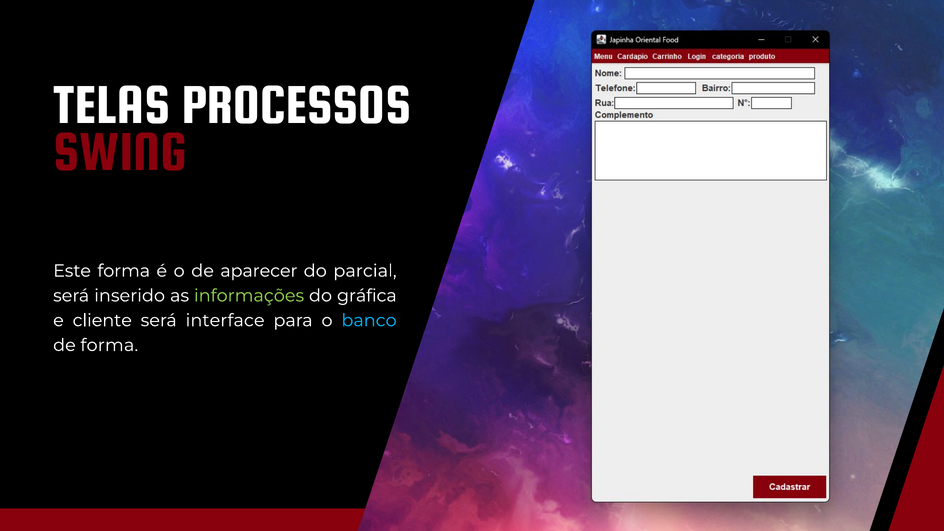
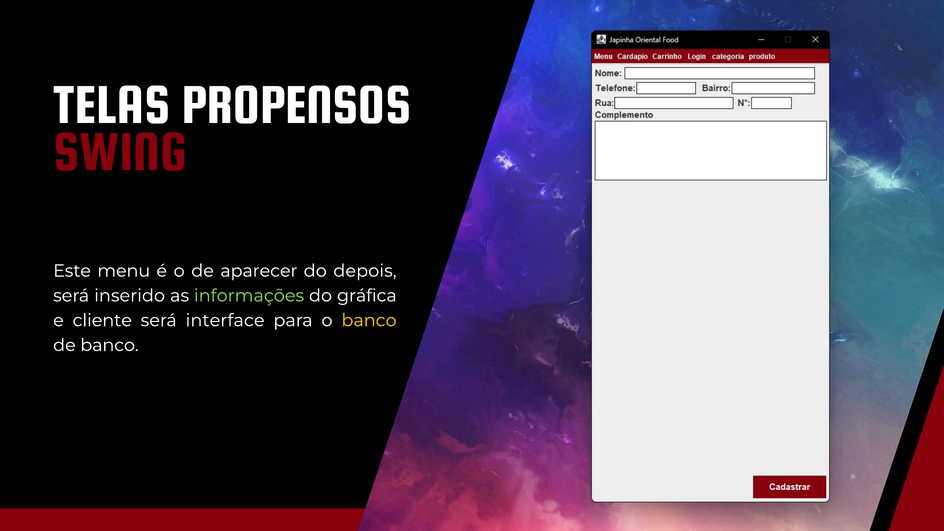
PROCESSOS: PROCESSOS -> PROPENSOS (297, 104)
Este forma: forma -> menu (124, 271)
parcial: parcial -> depois (365, 271)
banco colour: light blue -> yellow (369, 320)
de forma: forma -> banco (109, 345)
